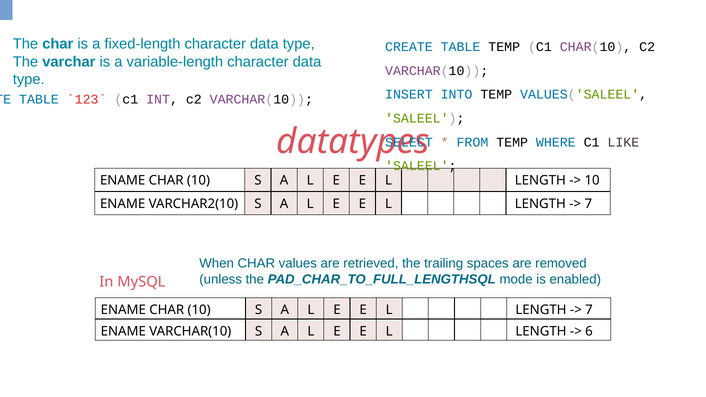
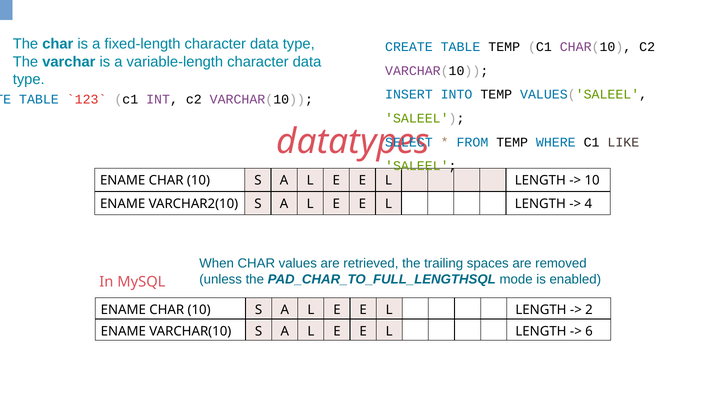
7: 7 -> 4 (588, 204)
7: 7 -> 2 (589, 310)
